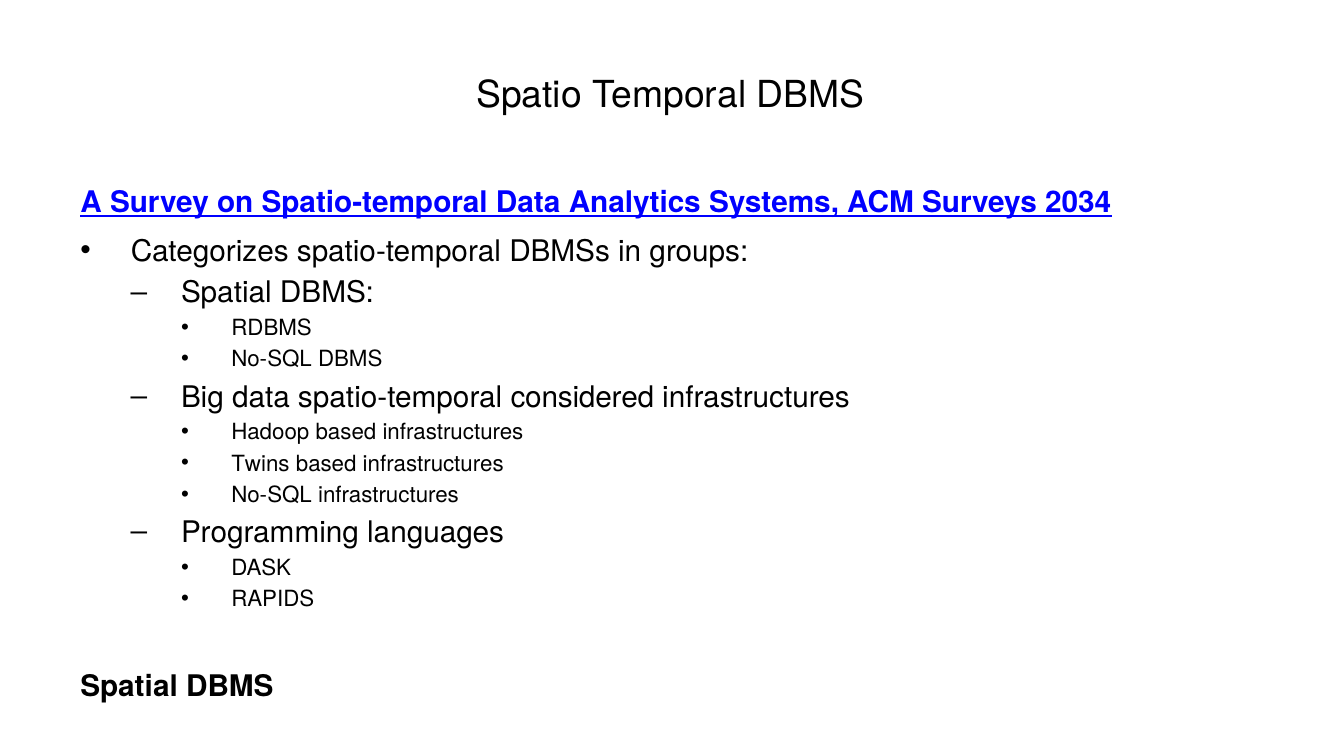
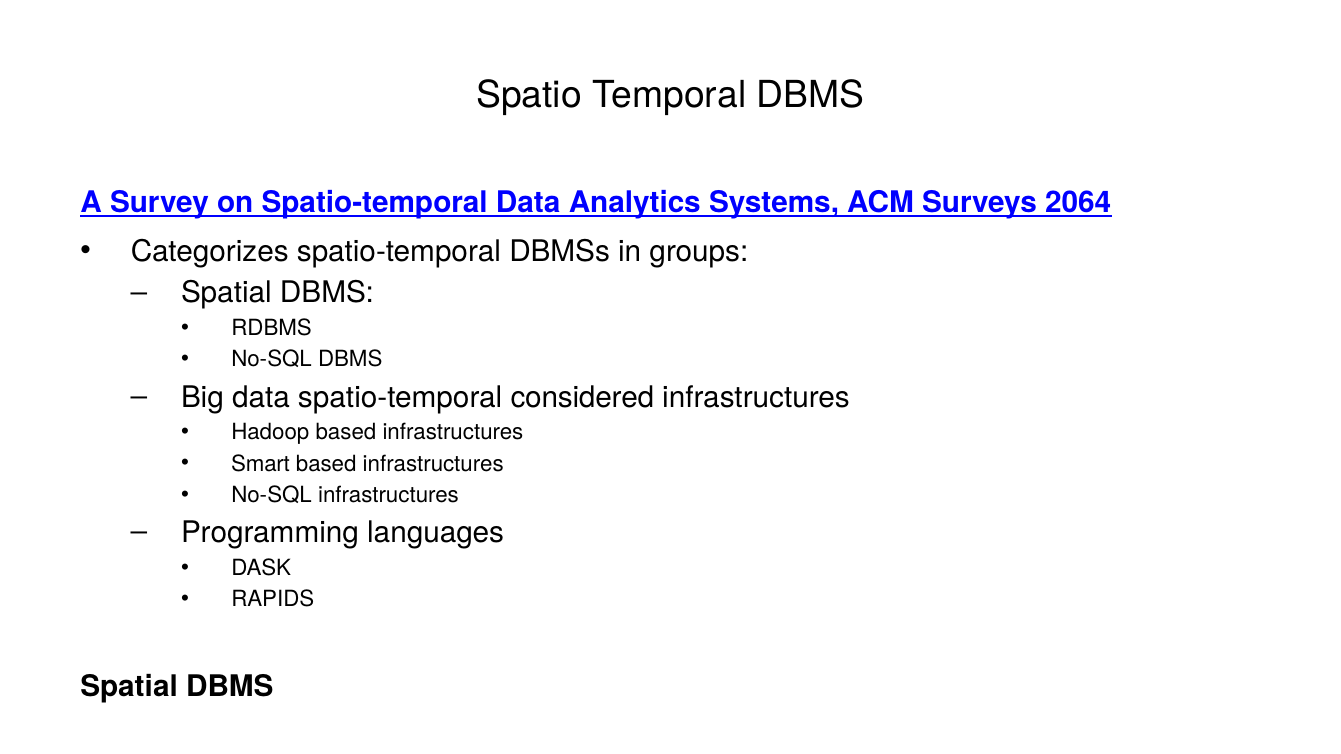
2034: 2034 -> 2064 (1078, 203)
Twins: Twins -> Smart (261, 464)
